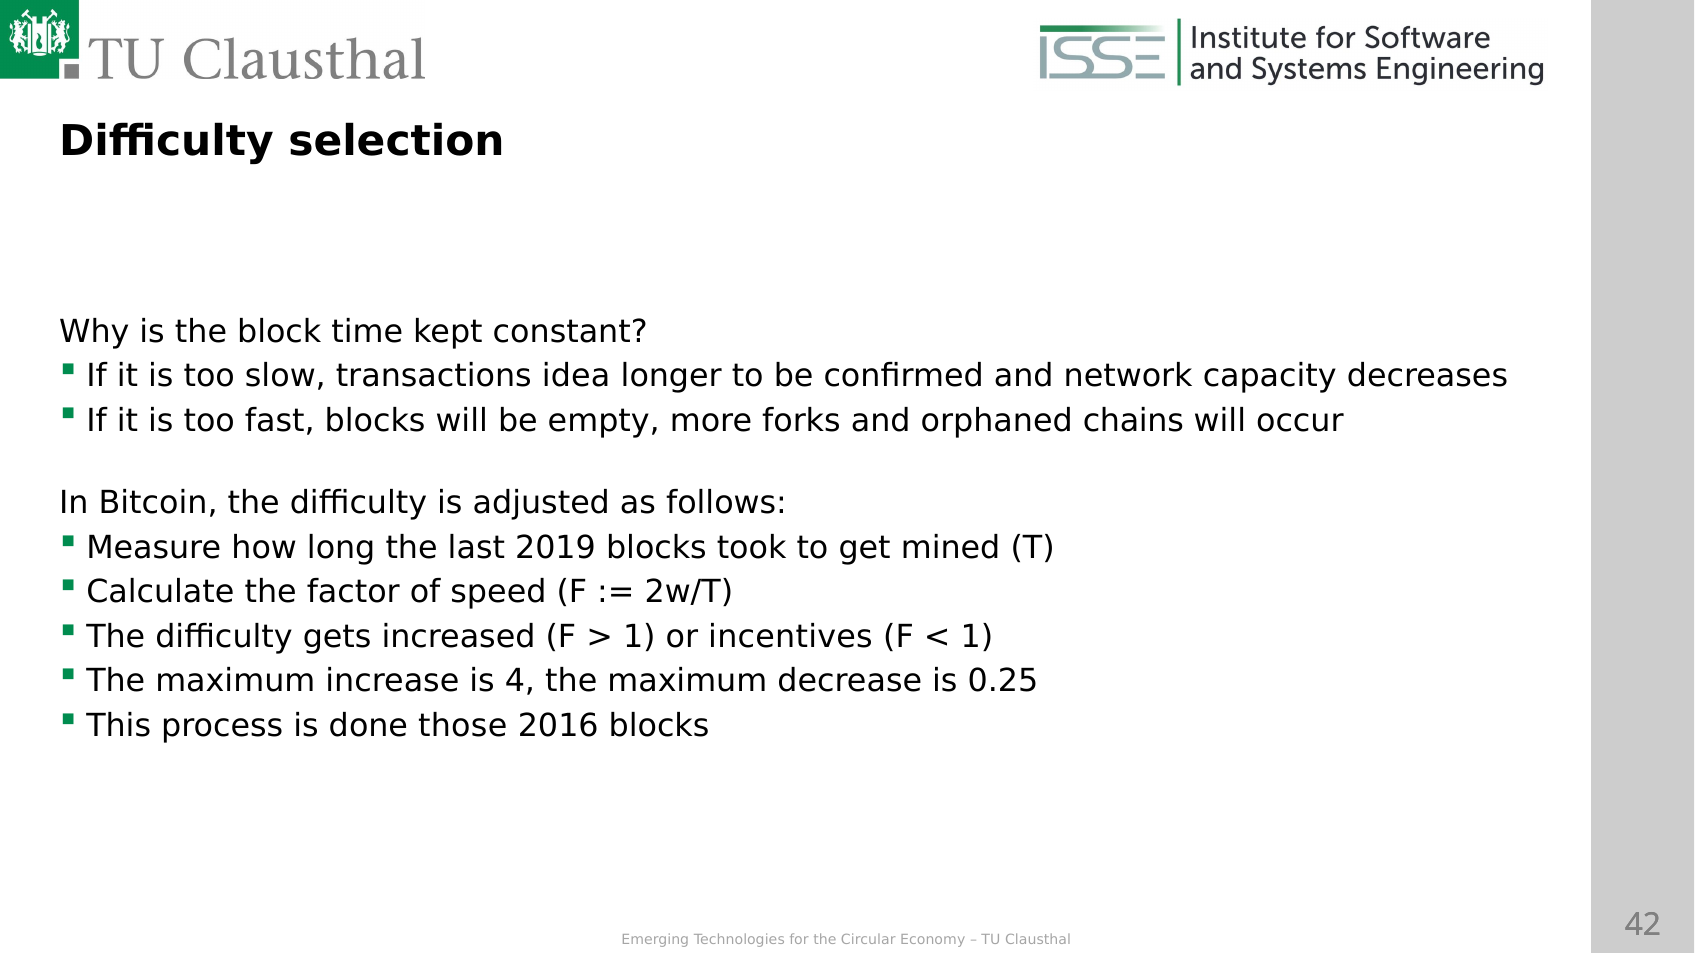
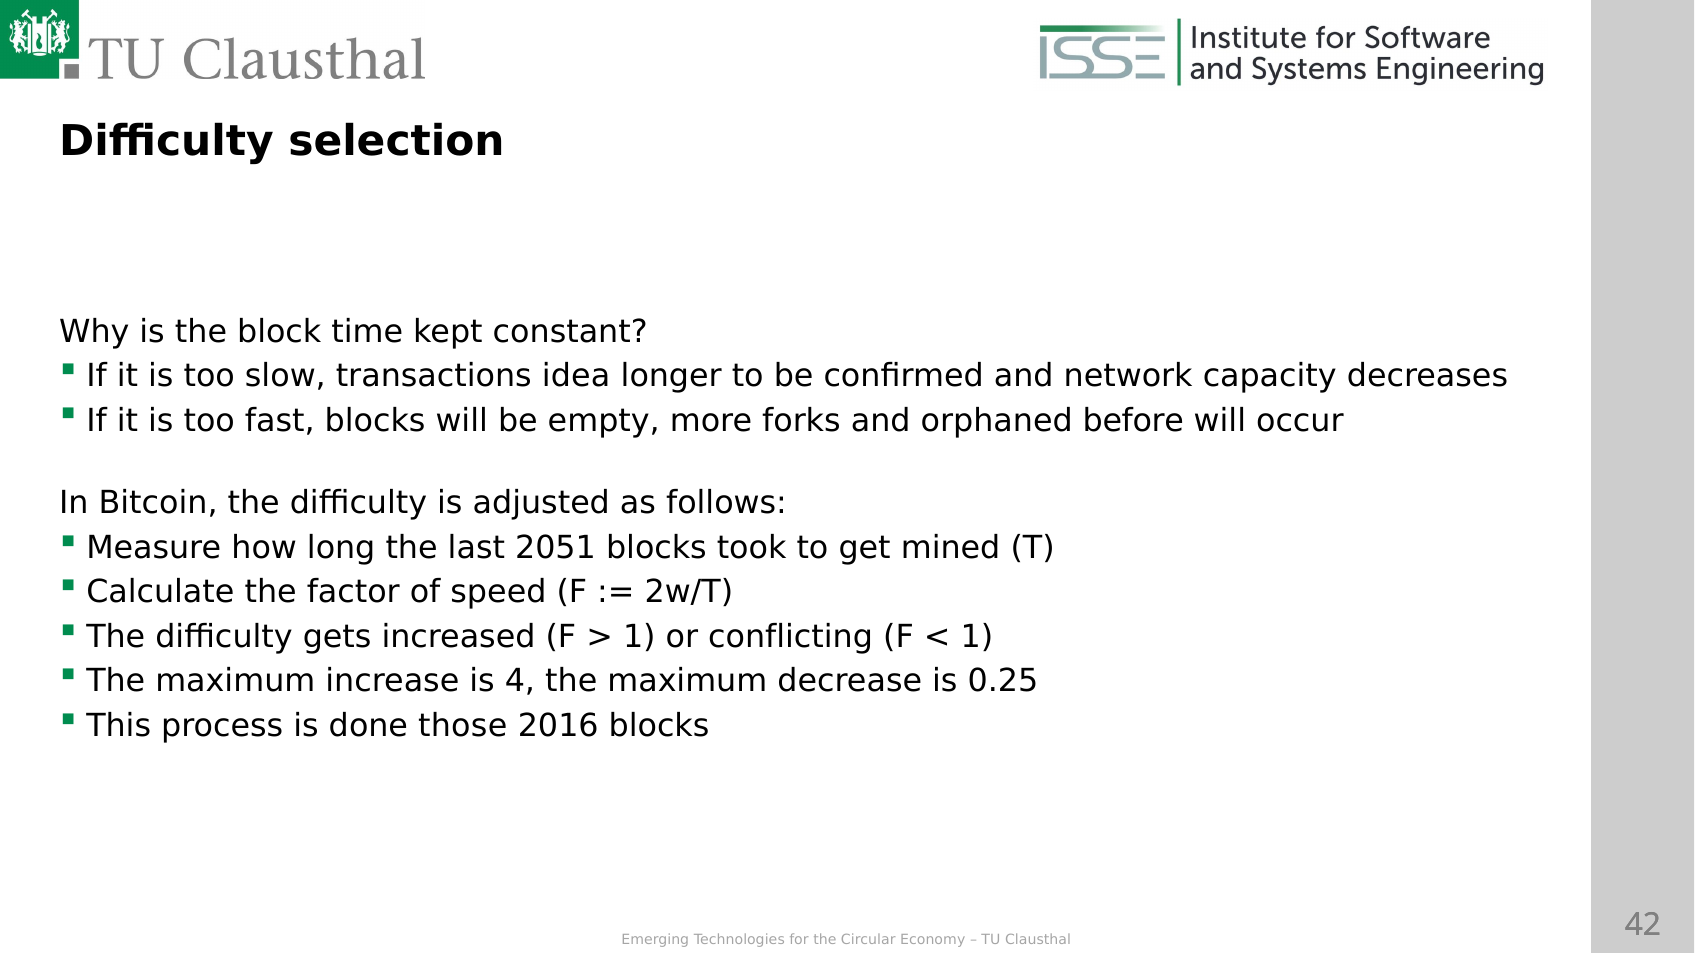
chains: chains -> before (1133, 420)
2019: 2019 -> 2051 (555, 548)
incentives: incentives -> conflicting (791, 636)
